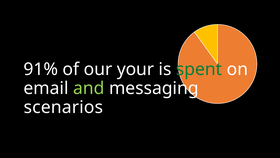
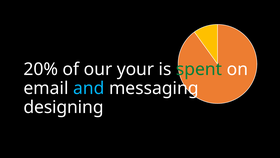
91%: 91% -> 20% (41, 69)
and colour: light green -> light blue (89, 88)
scenarios: scenarios -> designing (64, 107)
